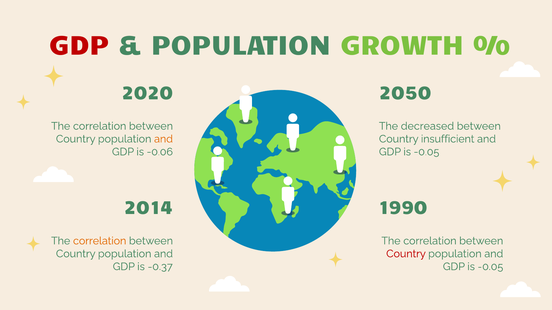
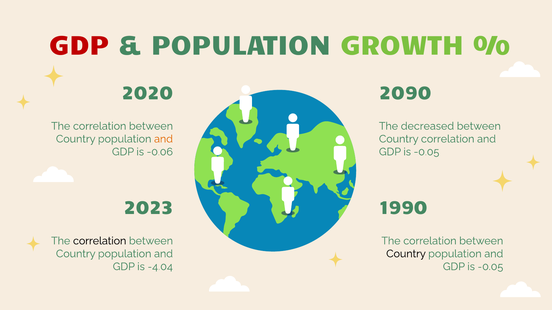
2050: 2050 -> 2090 (405, 94)
Country insufficient: insufficient -> correlation (448, 139)
2014: 2014 -> 2023 (149, 209)
correlation colour: orange -> black (100, 241)
Country colour: red -> black (406, 254)
-0.37: -0.37 -> -4.04 (160, 267)
